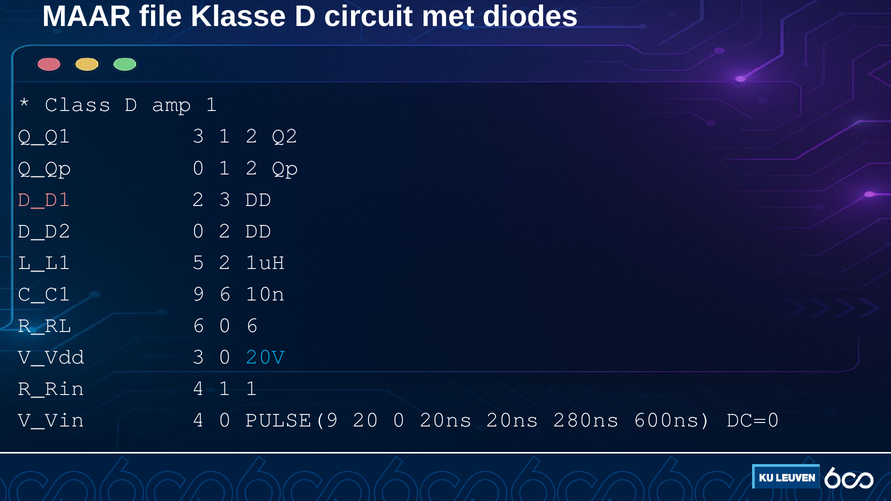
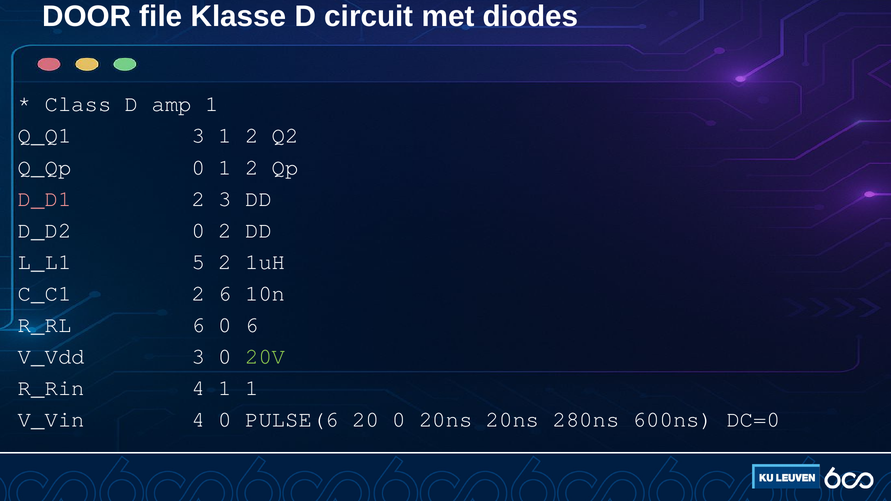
MAAR: MAAR -> DOOR (87, 16)
C_C1 9: 9 -> 2 (198, 294)
20V colour: light blue -> light green (265, 357)
PULSE(9: PULSE(9 -> PULSE(6 (292, 420)
